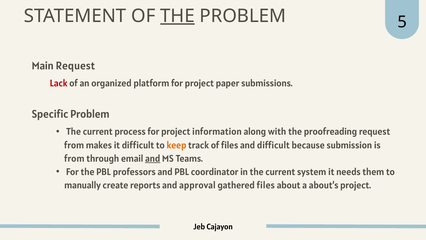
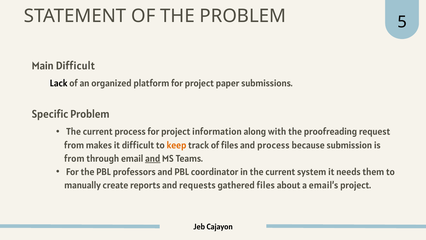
THE underline: present -> none (177, 16)
Main Request: Request -> Difficult (75, 66)
Lack colour: red -> black (59, 83)
and difficult: difficult -> process (273, 145)
approval: approval -> requests (197, 185)
about’s: about’s -> email’s (324, 185)
